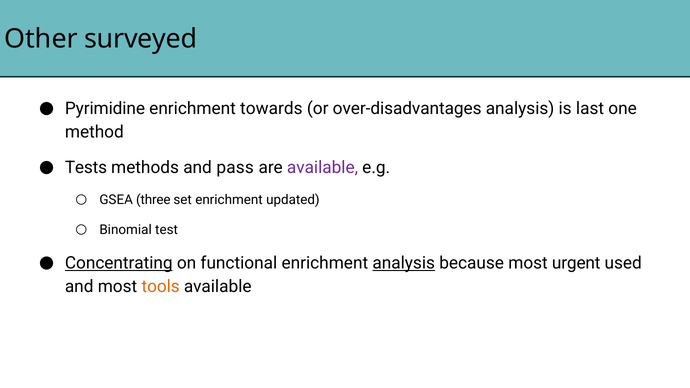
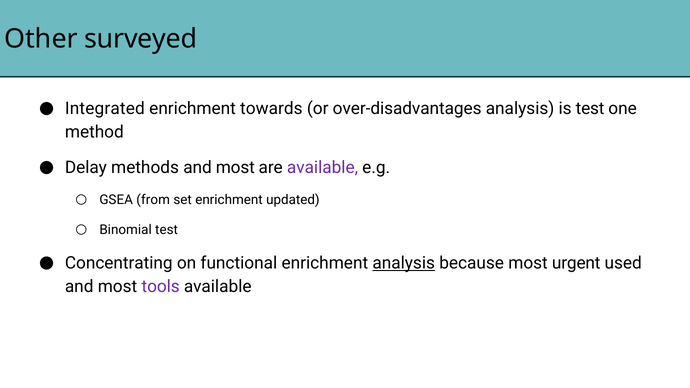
Pyrimidine: Pyrimidine -> Integrated (105, 109)
is last: last -> test (590, 109)
Tests: Tests -> Delay (86, 168)
methods and pass: pass -> most (235, 168)
three: three -> from (153, 200)
Concentrating underline: present -> none (119, 263)
tools colour: orange -> purple (161, 287)
